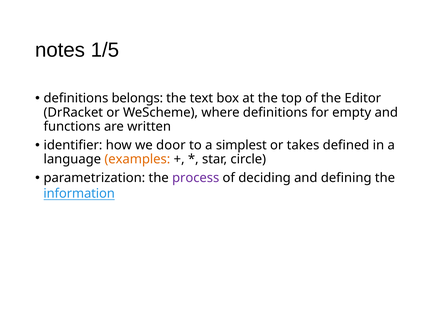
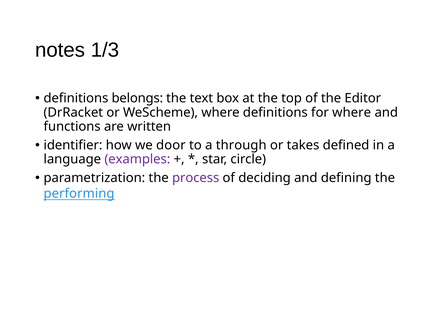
1/5: 1/5 -> 1/3 (105, 50)
for empty: empty -> where (352, 113)
simplest: simplest -> through (241, 145)
examples colour: orange -> purple (137, 159)
information: information -> performing (79, 194)
